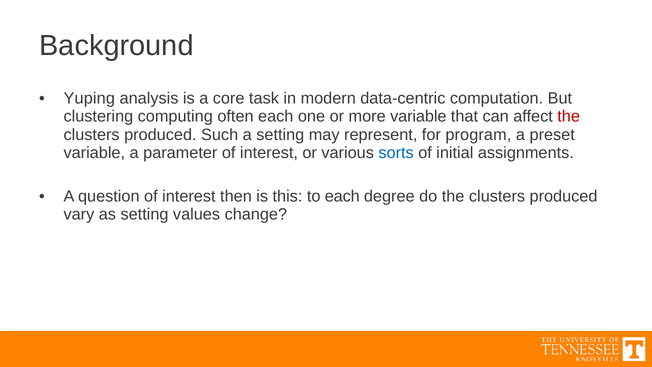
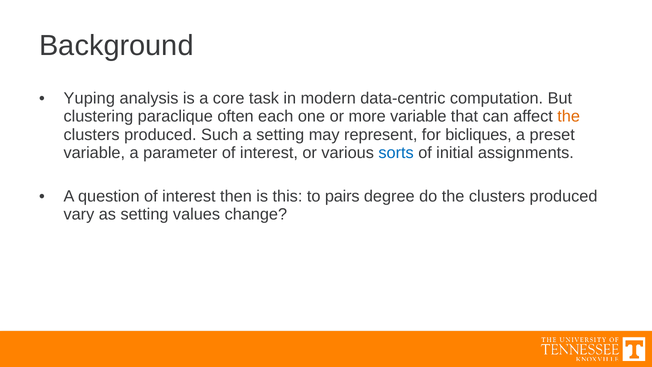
computing: computing -> paraclique (175, 116)
the colour: red -> orange (569, 116)
program: program -> bicliques (479, 135)
to each: each -> pairs (342, 196)
